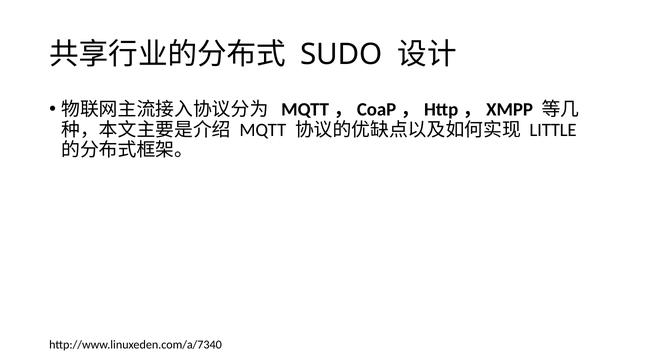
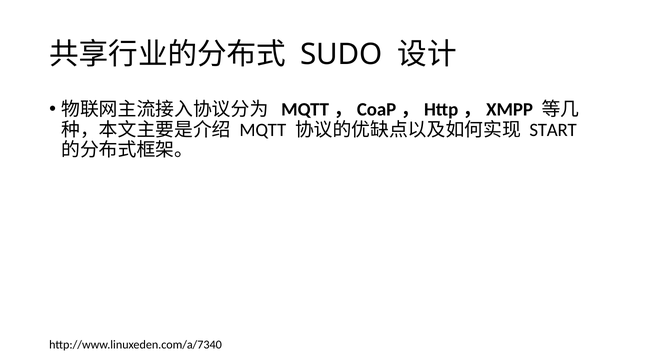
LITTLE: LITTLE -> START (553, 130)
